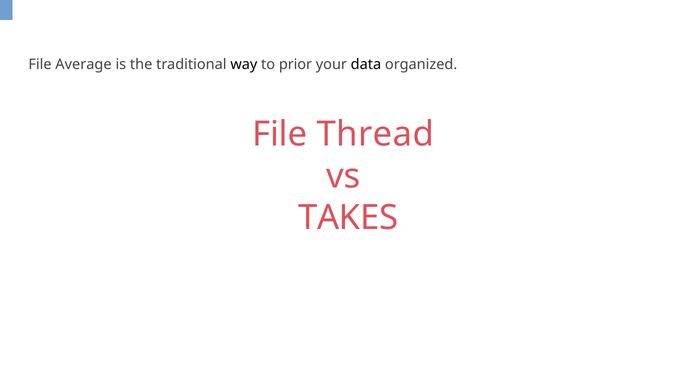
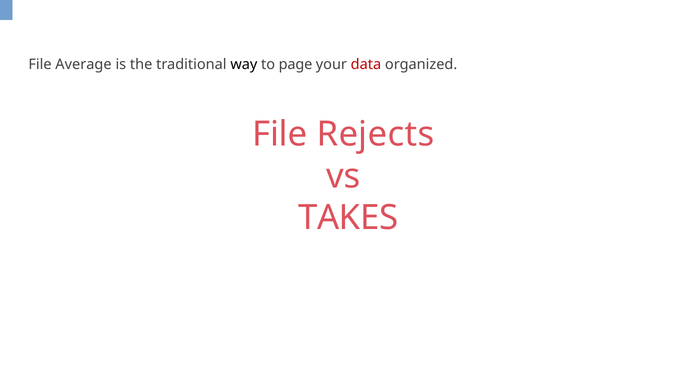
prior: prior -> page (296, 64)
data colour: black -> red (366, 64)
Thread: Thread -> Rejects (375, 134)
